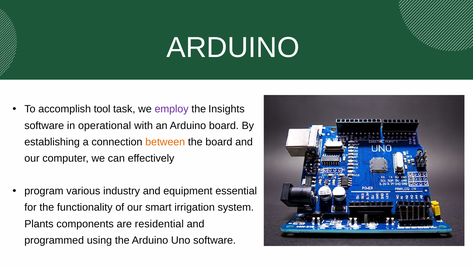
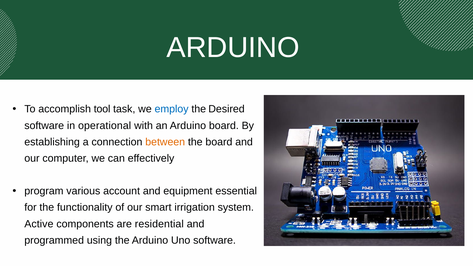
employ colour: purple -> blue (172, 109)
Insights: Insights -> Desired (227, 109)
industry: industry -> account (122, 191)
Plants: Plants -> Active (39, 224)
